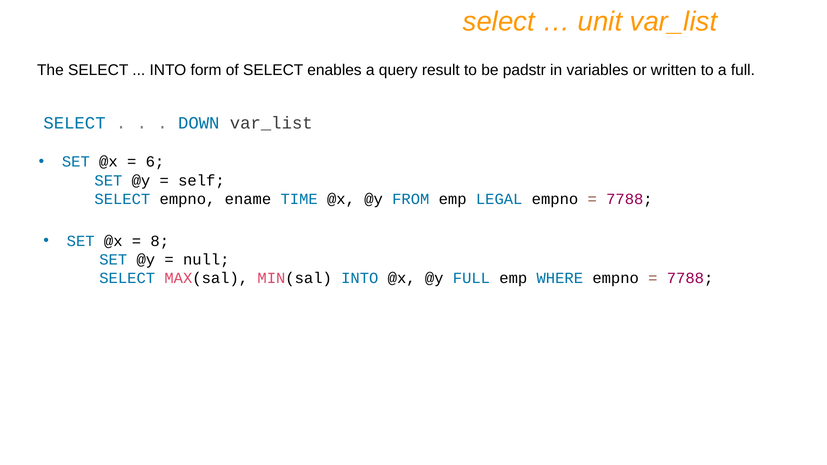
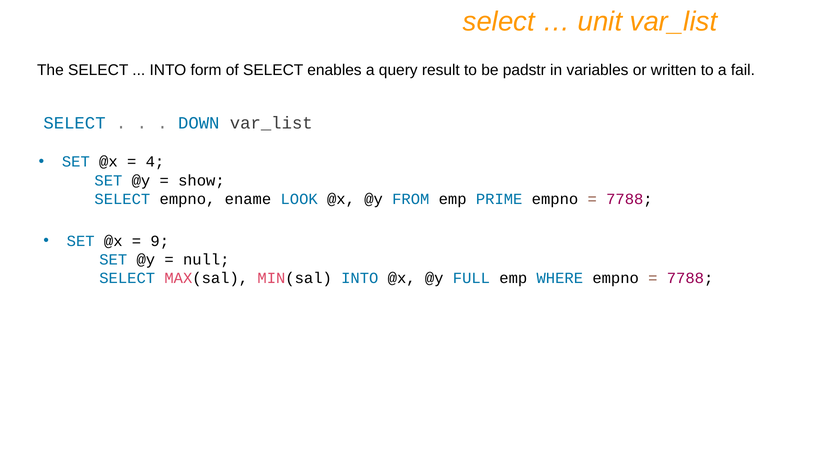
a full: full -> fail (743, 70)
6: 6 -> 4 (155, 162)
self: self -> show (201, 181)
TIME: TIME -> LOOK (299, 199)
LEGAL: LEGAL -> PRIME (499, 199)
8: 8 -> 9 (160, 241)
